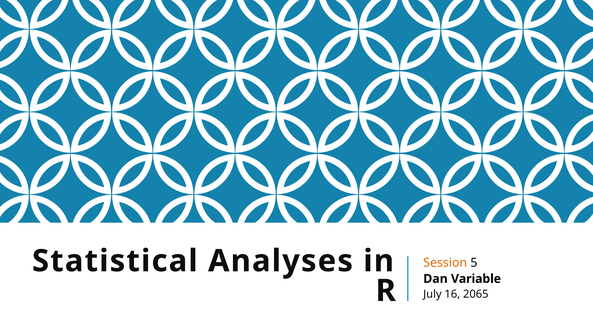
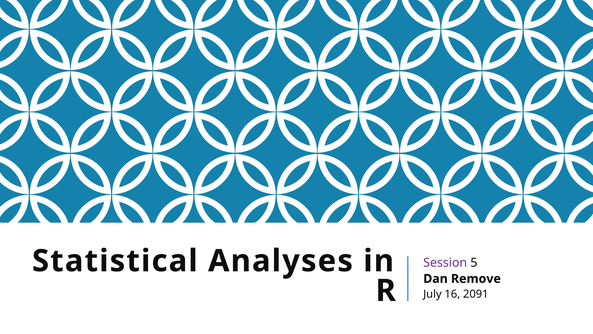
Session colour: orange -> purple (445, 262)
Variable: Variable -> Remove (476, 278)
2065: 2065 -> 2091 (476, 294)
